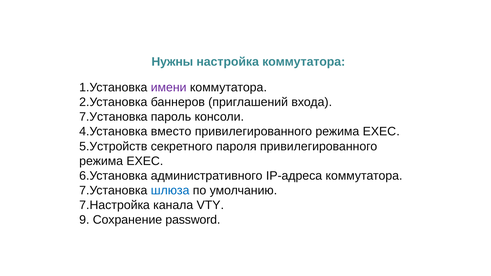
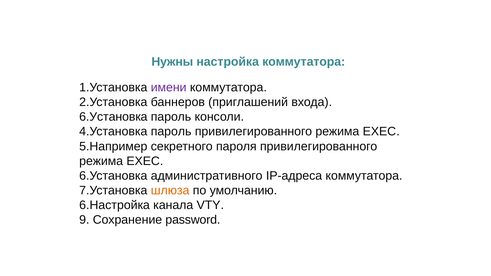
7.Установка: 7.Установка -> 6.Установка (113, 117)
4.Установка вместо: вместо -> пароль (171, 132)
5.Устройств: 5.Устройств -> 5.Например (113, 146)
шлюза colour: blue -> orange (170, 191)
7.Настройка: 7.Настройка -> 6.Настройка (115, 205)
